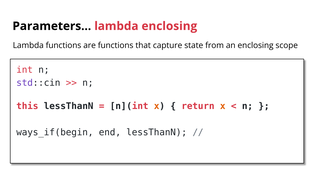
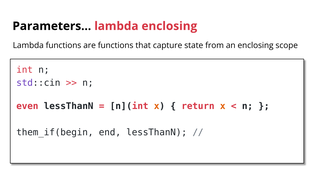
this: this -> even (27, 106)
ways_if(begin: ways_if(begin -> them_if(begin (55, 132)
